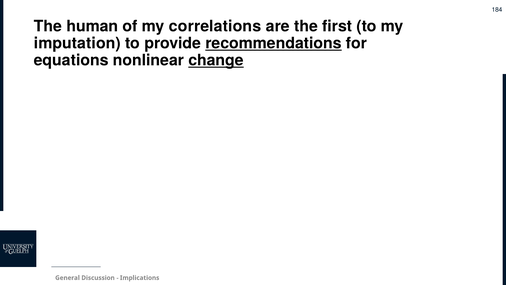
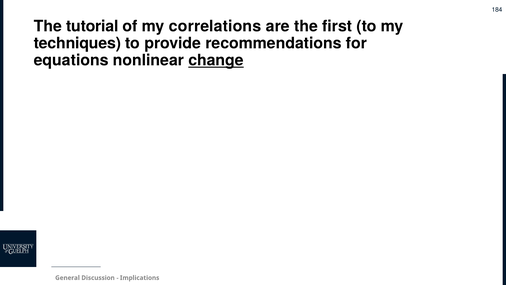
human: human -> tutorial (92, 26)
imputation: imputation -> techniques (77, 43)
recommendations underline: present -> none (273, 43)
